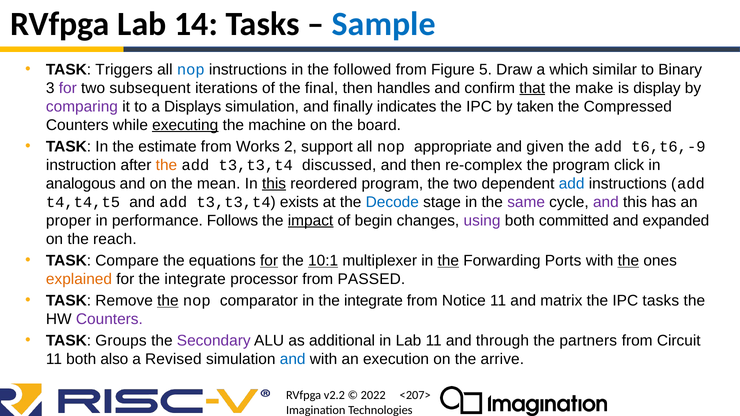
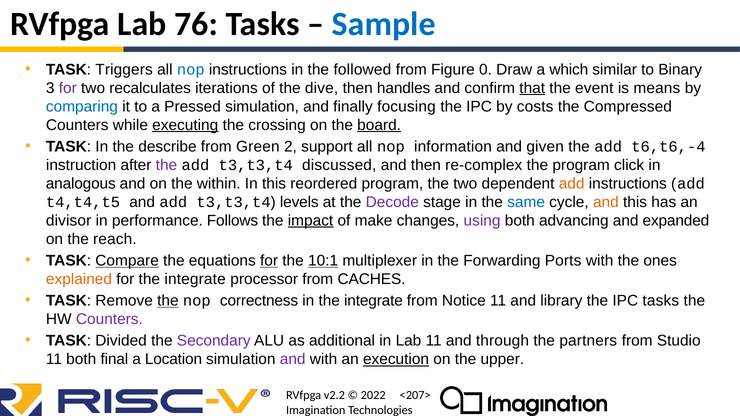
14: 14 -> 76 (196, 24)
5: 5 -> 0 (486, 70)
subsequent: subsequent -> recalculates (150, 88)
final: final -> dive (322, 88)
make: make -> event (594, 88)
display: display -> means (657, 88)
comparing colour: purple -> blue (82, 107)
Displays: Displays -> Pressed (193, 107)
indicates: indicates -> focusing (406, 107)
taken: taken -> costs (535, 107)
machine: machine -> crossing (277, 125)
board underline: none -> present (379, 125)
estimate: estimate -> describe (167, 147)
Works: Works -> Green (258, 147)
appropriate: appropriate -> information (453, 147)
t6,t6,-9: t6,t6,-9 -> t6,t6,-4 (668, 147)
the colour: orange -> purple (166, 165)
mean: mean -> within (219, 184)
this underline: present -> none (274, 184)
add colour: blue -> orange (572, 184)
exists: exists -> levels (299, 202)
Decode colour: blue -> purple (392, 202)
same colour: purple -> blue (526, 202)
and colour: purple -> orange (606, 202)
proper: proper -> divisor (69, 221)
begin: begin -> make (374, 221)
committed: committed -> advancing (574, 221)
Compare underline: none -> present (127, 261)
the underline: present -> none (448, 261)
the underline: present -> none (628, 261)
PASSED: PASSED -> CACHES (372, 279)
comparator: comparator -> correctness (259, 301)
matrix: matrix -> library (561, 301)
Groups: Groups -> Divided (121, 341)
Circuit: Circuit -> Studio (679, 341)
also: also -> final (114, 359)
Revised: Revised -> Location (173, 359)
and colour: blue -> purple (293, 359)
execution underline: none -> present (396, 359)
arrive: arrive -> upper (502, 359)
